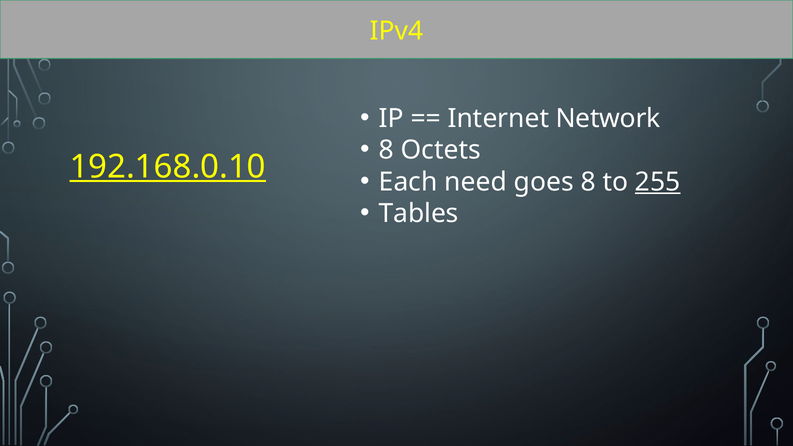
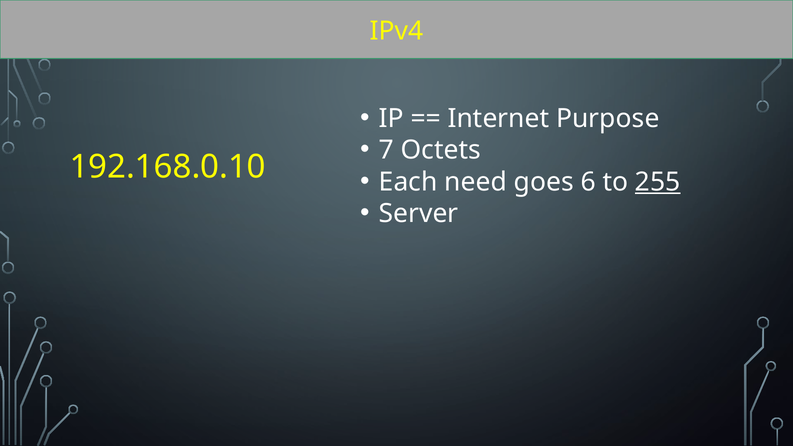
Network: Network -> Purpose (608, 118)
8: 8 -> 7 (386, 150)
192.168.0.10 underline: present -> none (168, 167)
goes 8: 8 -> 6 (588, 182)
Tables: Tables -> Server (419, 214)
